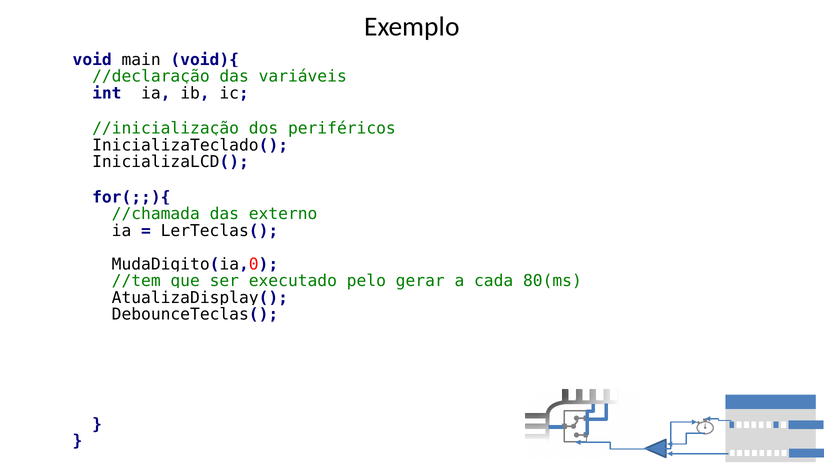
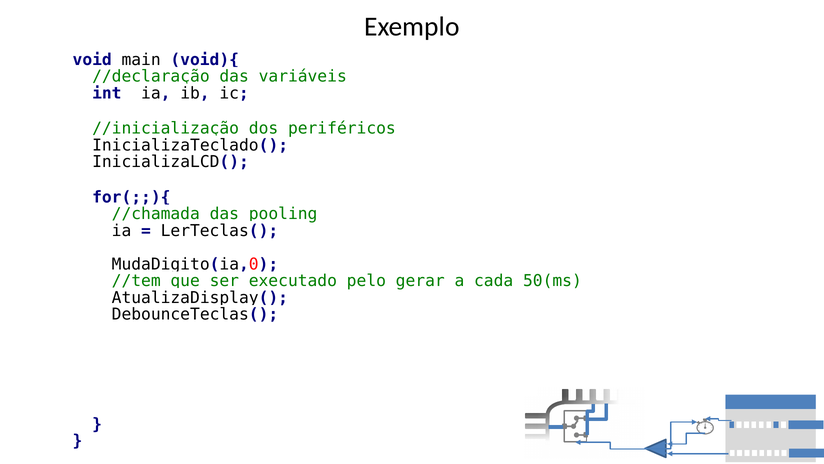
externo: externo -> pooling (283, 214)
80(ms: 80(ms -> 50(ms (552, 281)
